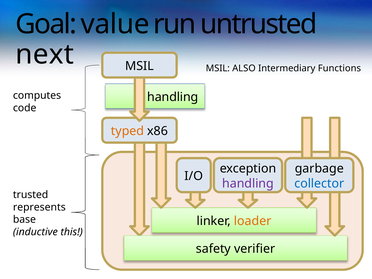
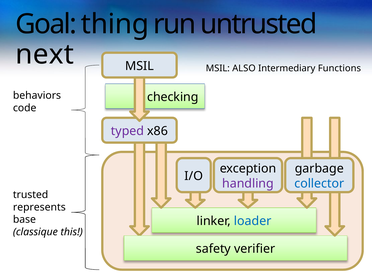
value: value -> thing (115, 24)
computes: computes -> behaviors (37, 96)
handling: handling -> checking (173, 97)
typed colour: orange -> purple (128, 131)
loader colour: orange -> blue (253, 221)
inductive: inductive -> classique (35, 232)
